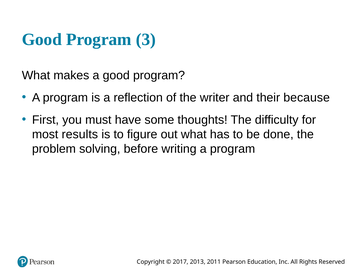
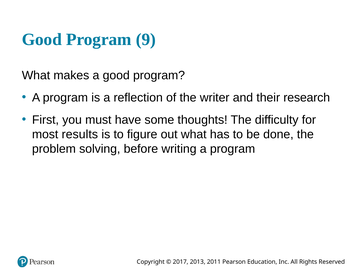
3: 3 -> 9 (146, 39)
because: because -> research (307, 98)
